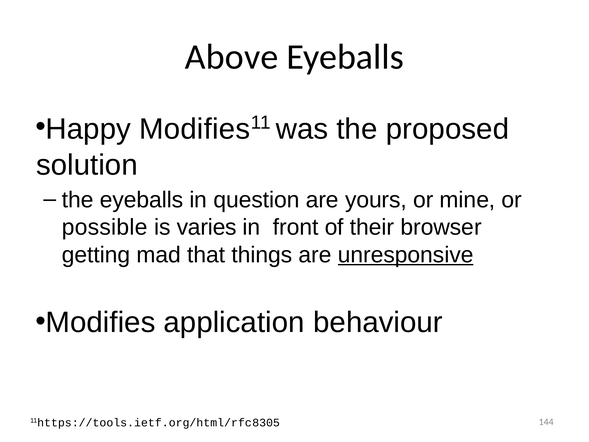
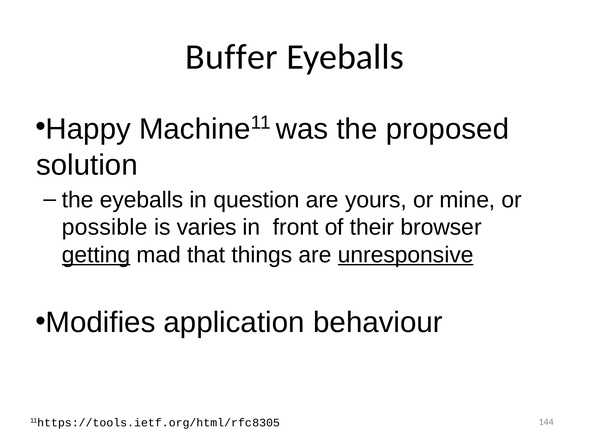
Above: Above -> Buffer (232, 57)
Happy Modifies: Modifies -> Machine (195, 129)
getting underline: none -> present (96, 255)
